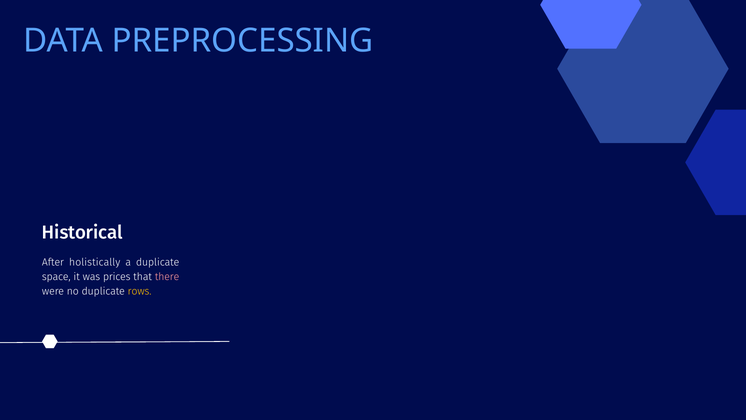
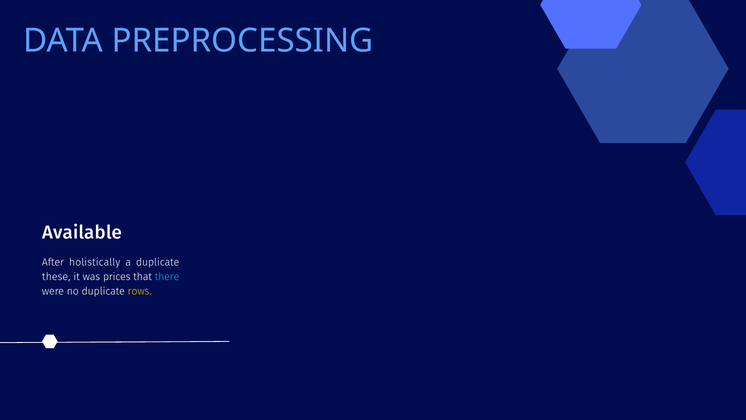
Historical: Historical -> Available (82, 232)
space: space -> these (56, 276)
there colour: pink -> light blue (167, 276)
